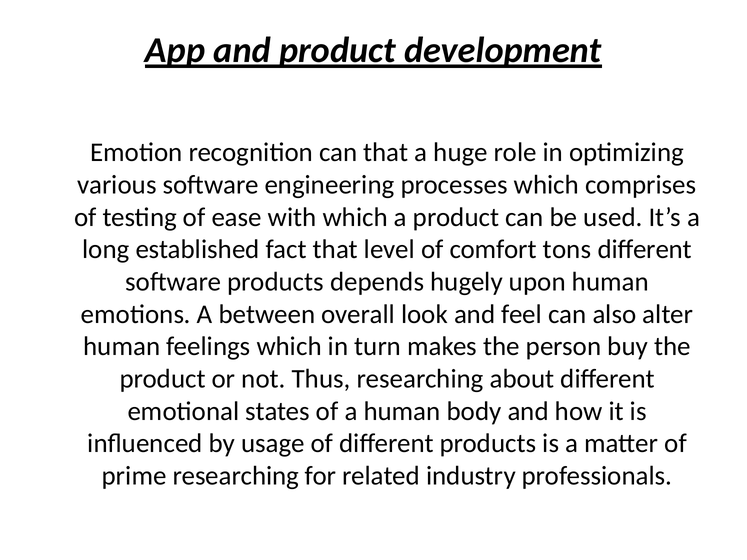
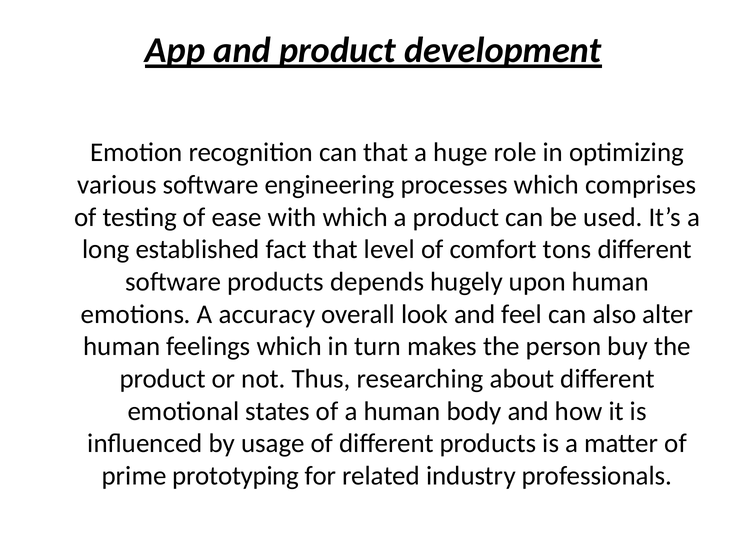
between: between -> accuracy (267, 314)
prime researching: researching -> prototyping (236, 476)
